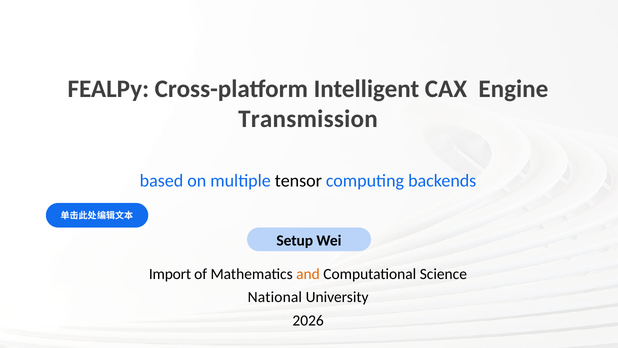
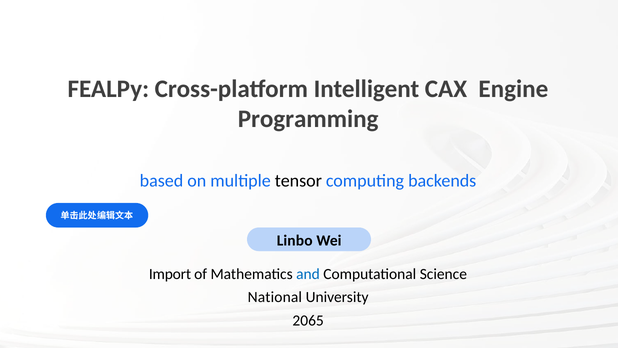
Transmission: Transmission -> Programming (308, 119)
Setup: Setup -> Linbo (295, 240)
and colour: orange -> blue (308, 274)
2026: 2026 -> 2065 (308, 320)
